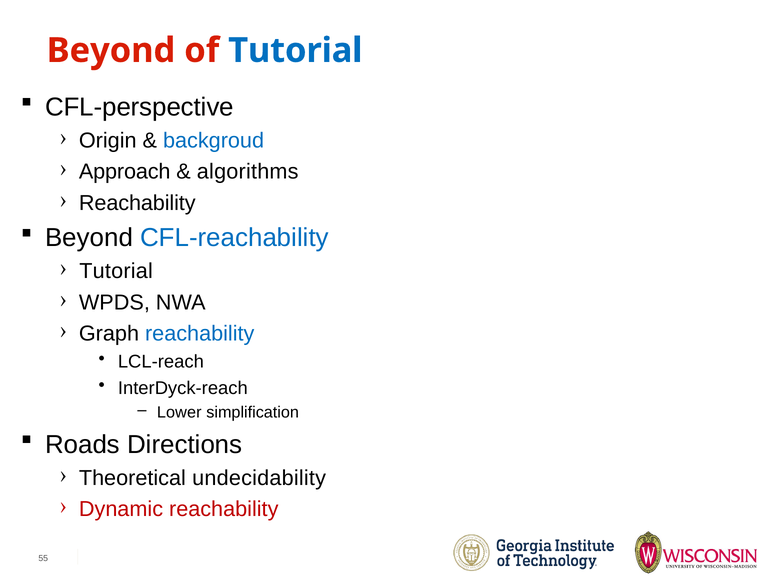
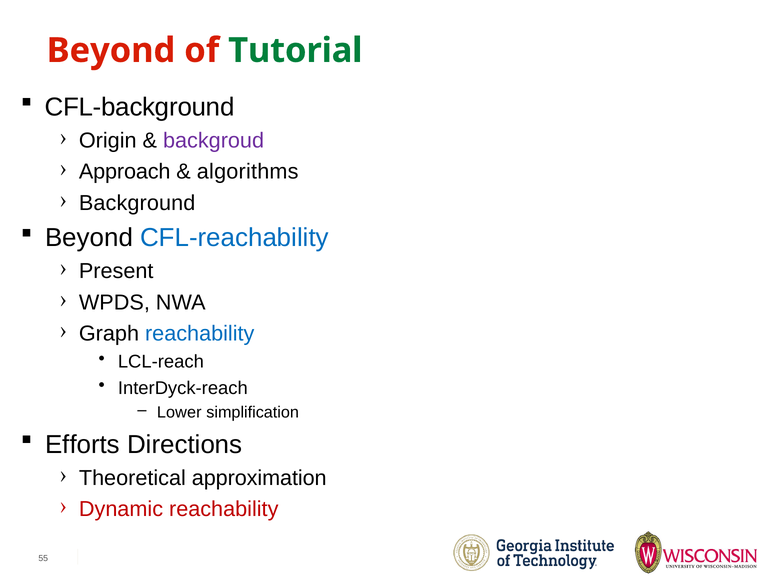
Tutorial colour: blue -> green (295, 50)
CFL-perspective: CFL-perspective -> CFL-background (140, 107)
backgroud colour: blue -> purple (214, 140)
Reachability: Reachability -> Background (137, 203)
Tutorial: Tutorial -> Present (116, 271)
Roads: Roads -> Efforts (82, 444)
undecidability: undecidability -> approximation (259, 478)
